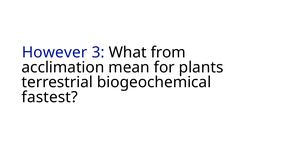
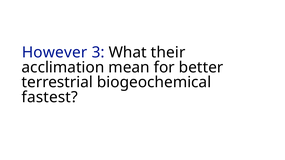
from: from -> their (168, 52)
plants: plants -> better (201, 67)
